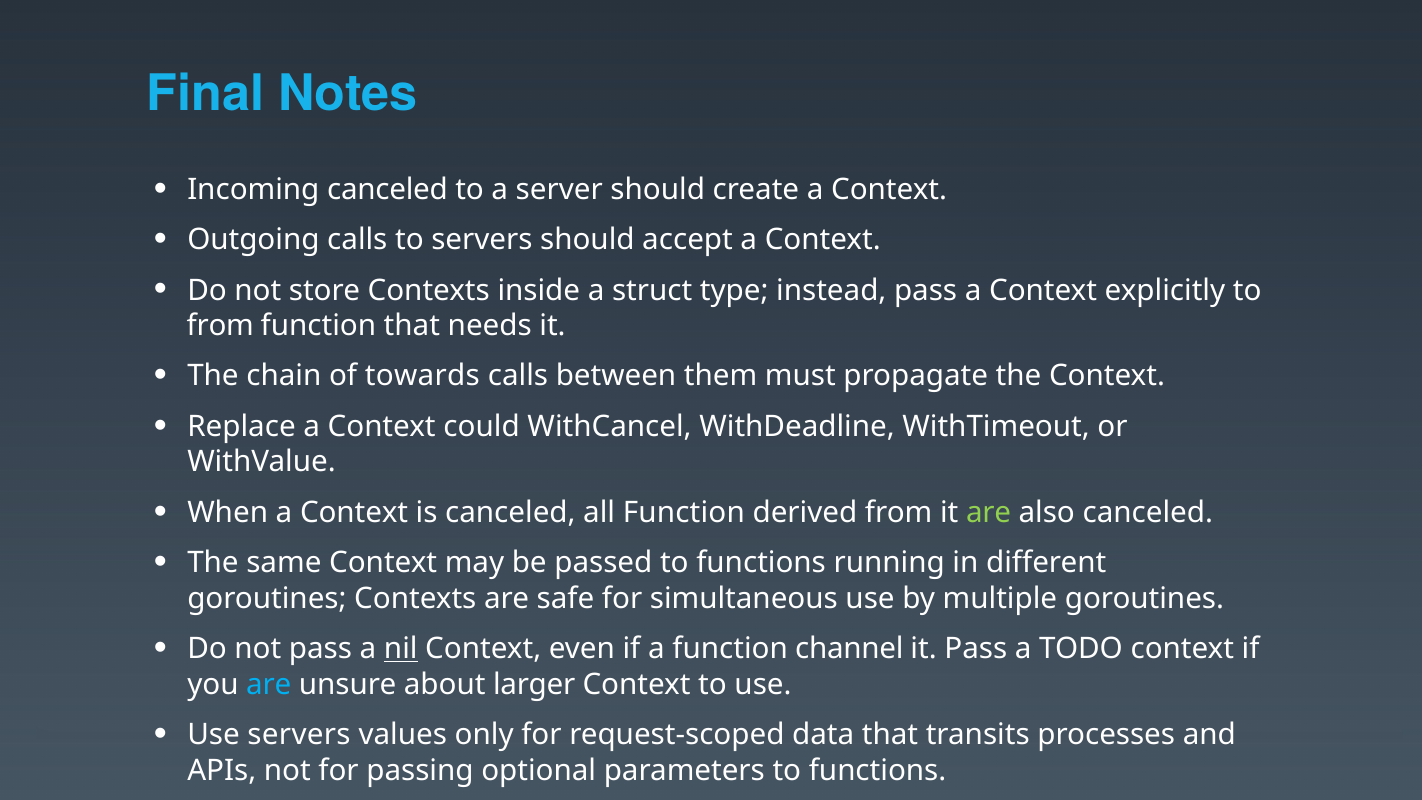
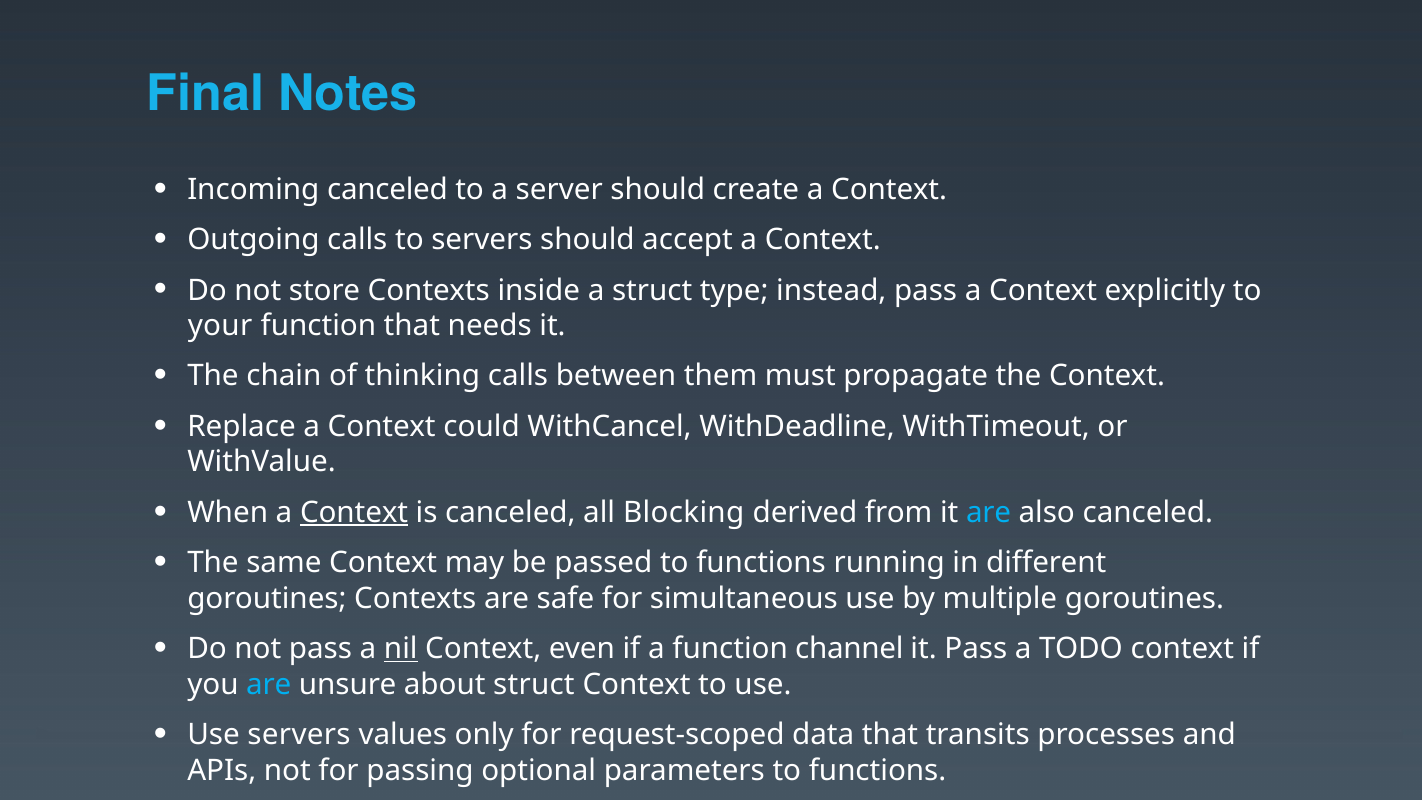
from: from -> your (220, 326)
towards: towards -> thinking (422, 376)
Context underline: none -> present (354, 512)
all Function: Function -> Blocking (684, 512)
are colour: light green -> light blue (989, 512)
about larger: larger -> struct (534, 684)
